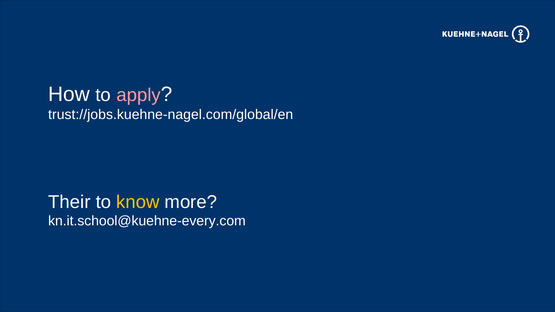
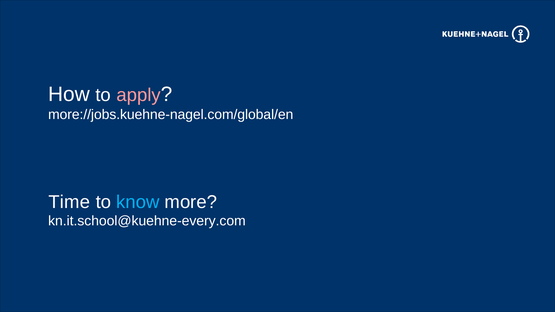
trust://jobs.kuehne-nagel.com/global/en: trust://jobs.kuehne-nagel.com/global/en -> more://jobs.kuehne-nagel.com/global/en (171, 115)
Their: Their -> Time (69, 202)
know colour: yellow -> light blue (138, 202)
